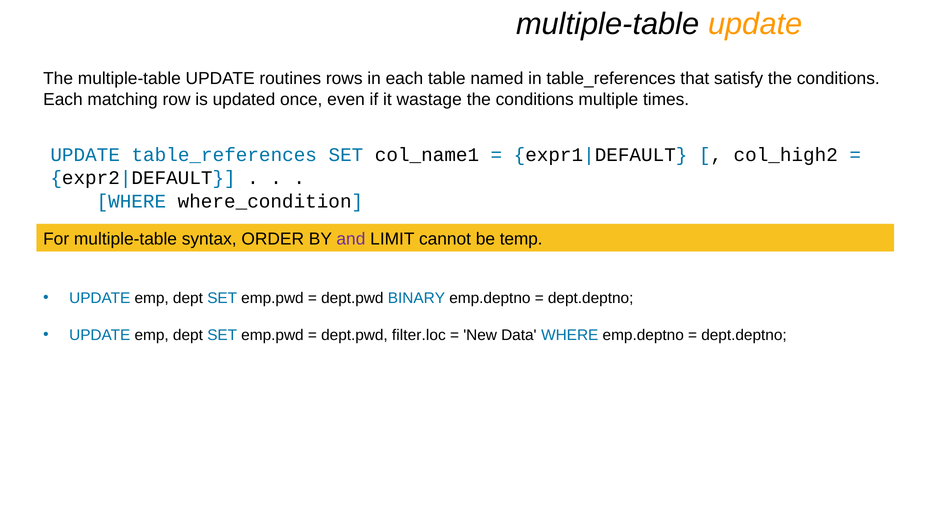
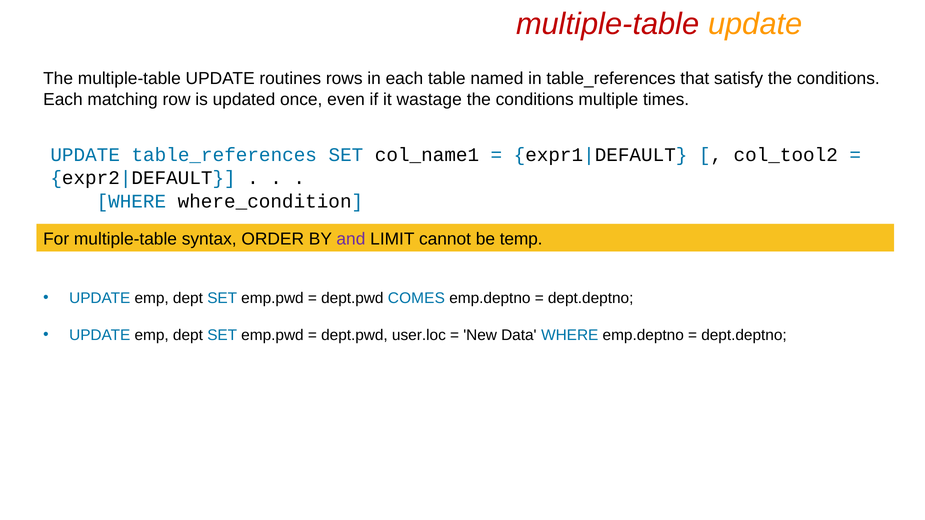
multiple-table colour: black -> red (608, 24)
col_high2: col_high2 -> col_tool2 (786, 155)
BINARY: BINARY -> COMES (416, 298)
filter.loc: filter.loc -> user.loc (419, 335)
